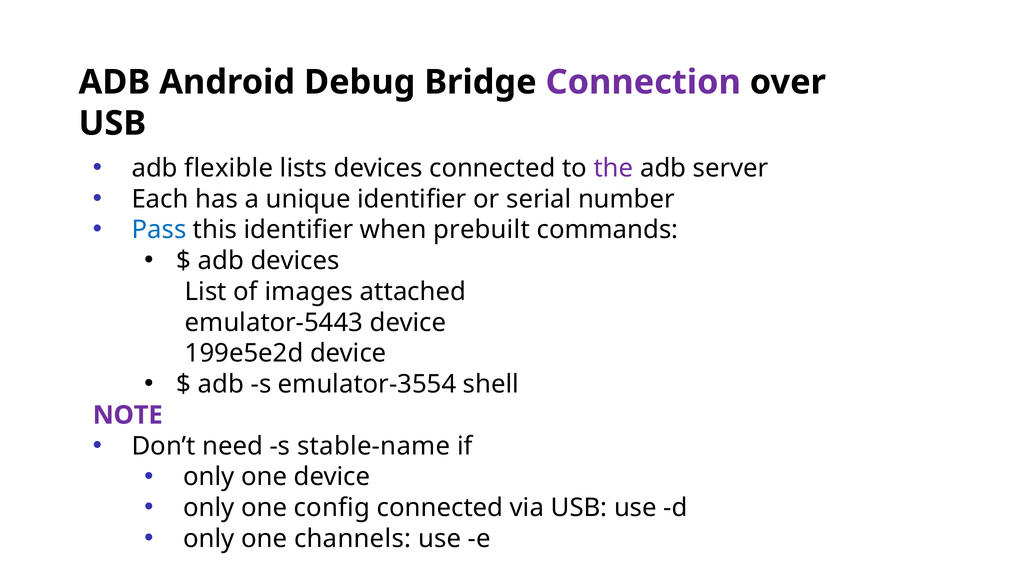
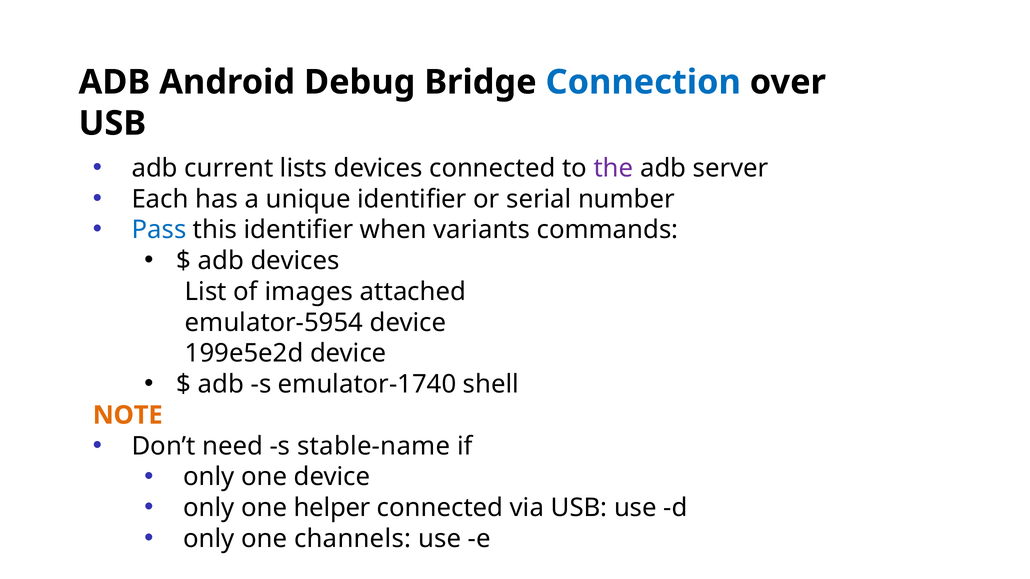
Connection colour: purple -> blue (643, 82)
flexible: flexible -> current (229, 168)
prebuilt: prebuilt -> variants (482, 230)
emulator-5443: emulator-5443 -> emulator-5954 (274, 323)
emulator-3554: emulator-3554 -> emulator-1740 (367, 385)
NOTE colour: purple -> orange (128, 415)
config: config -> helper (332, 508)
